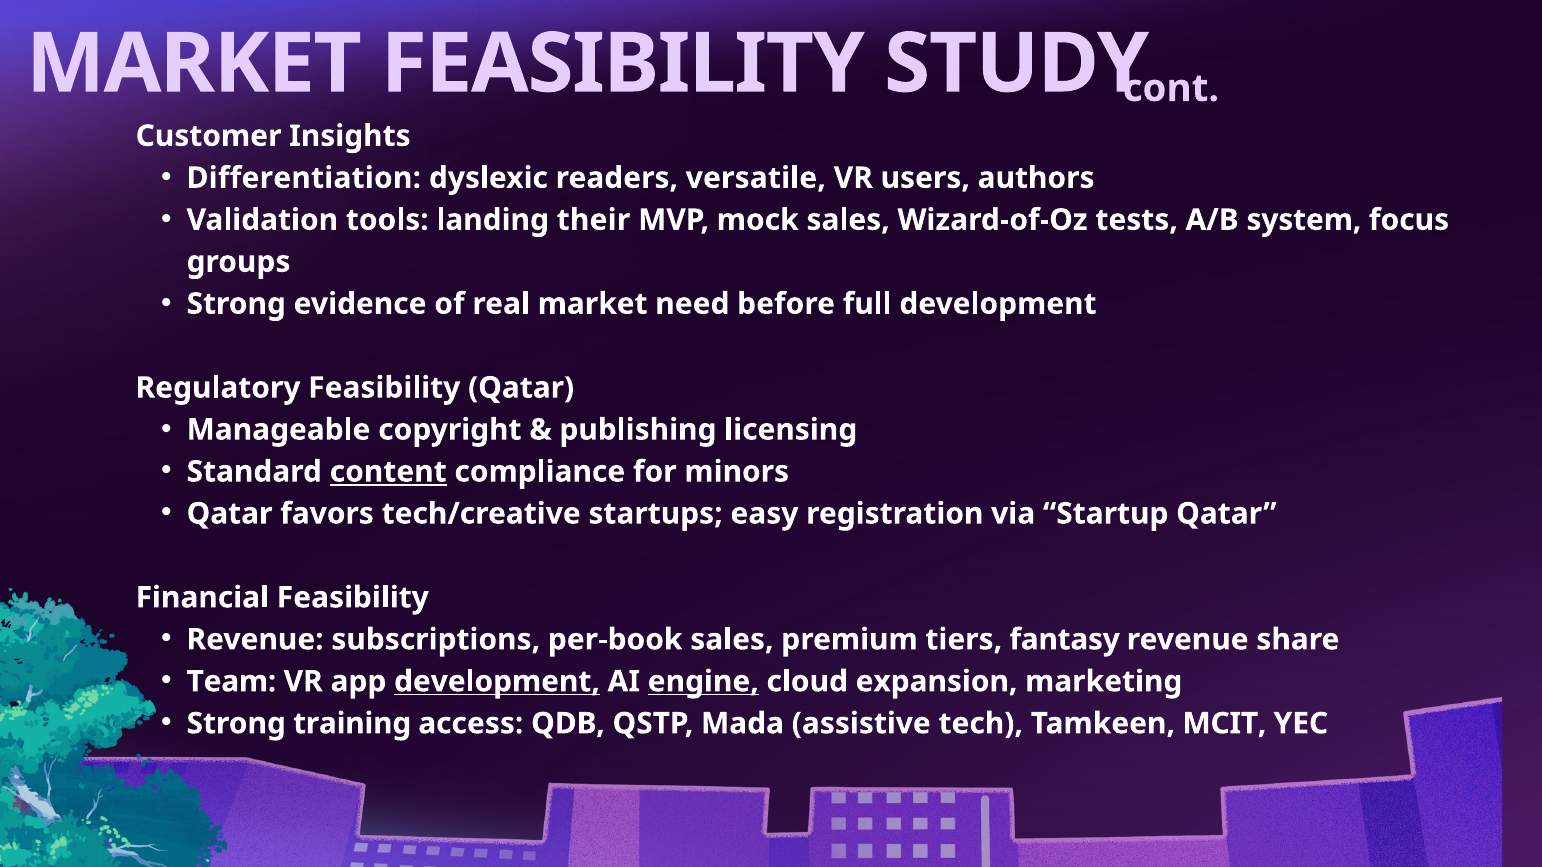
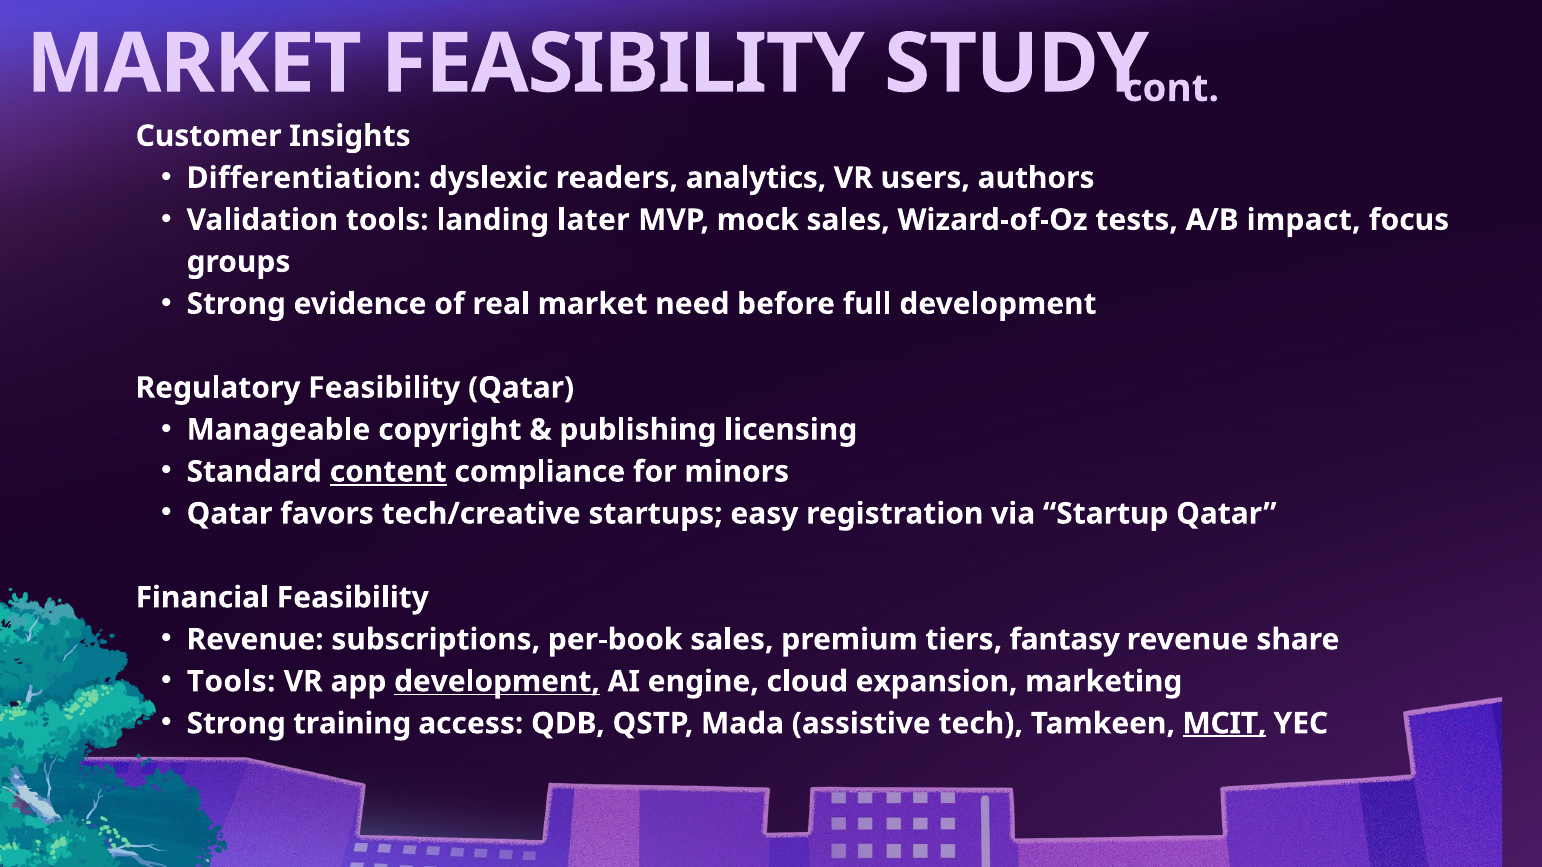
versatile: versatile -> analytics (756, 178)
their: their -> later (593, 220)
system: system -> impact (1304, 220)
Team: Team -> Tools (231, 682)
engine underline: present -> none (703, 682)
MCIT underline: none -> present (1224, 724)
